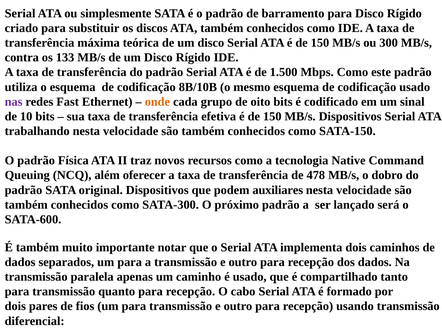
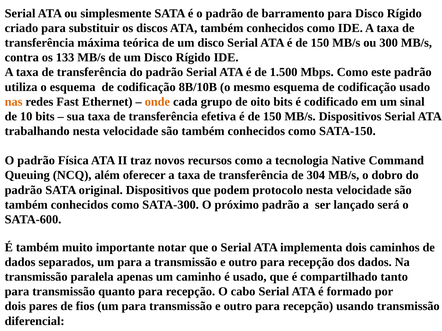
nas colour: purple -> orange (14, 102)
478: 478 -> 304 (316, 176)
auxiliares: auxiliares -> protocolo (278, 190)
